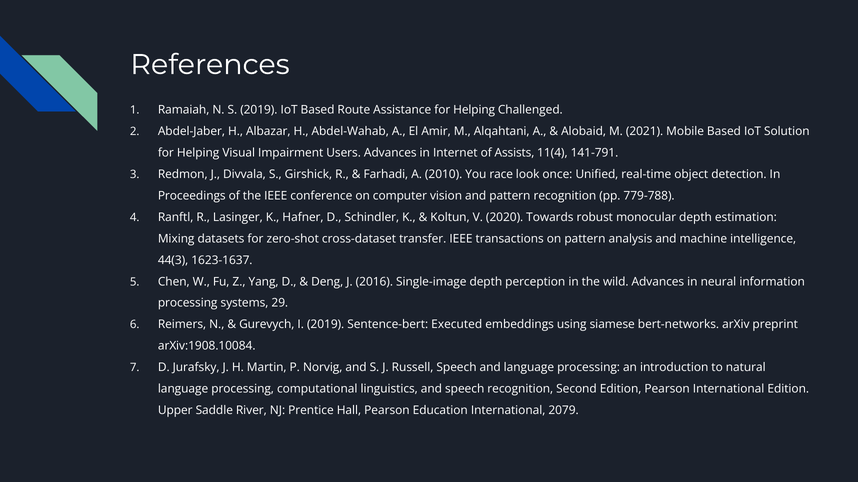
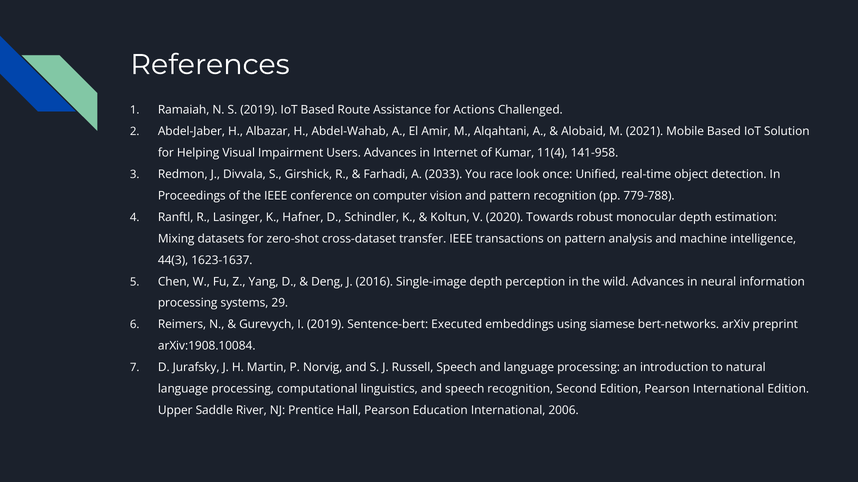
Assistance for Helping: Helping -> Actions (474, 110)
Assists: Assists -> Kumar (514, 153)
141-791: 141-791 -> 141-958 (594, 153)
2010: 2010 -> 2033 (444, 175)
2079: 2079 -> 2006 (564, 411)
